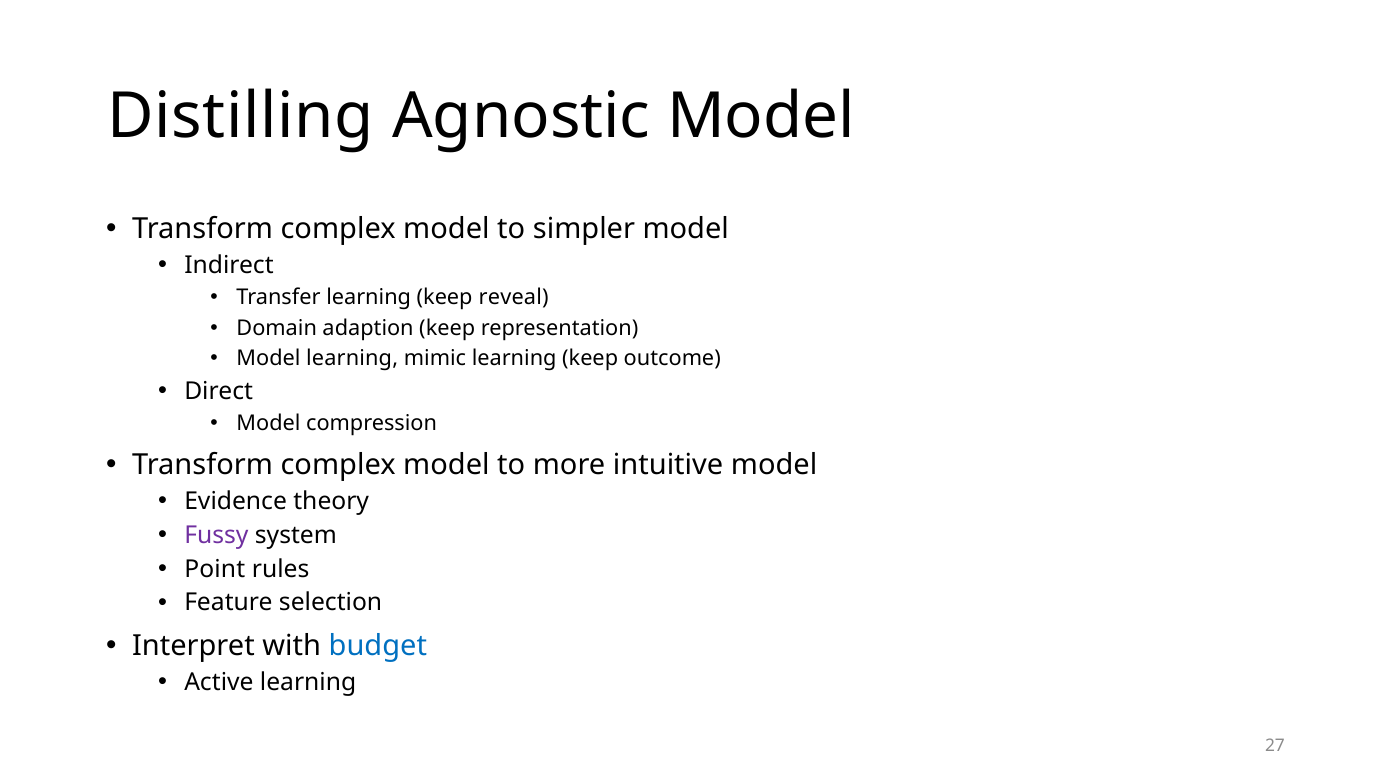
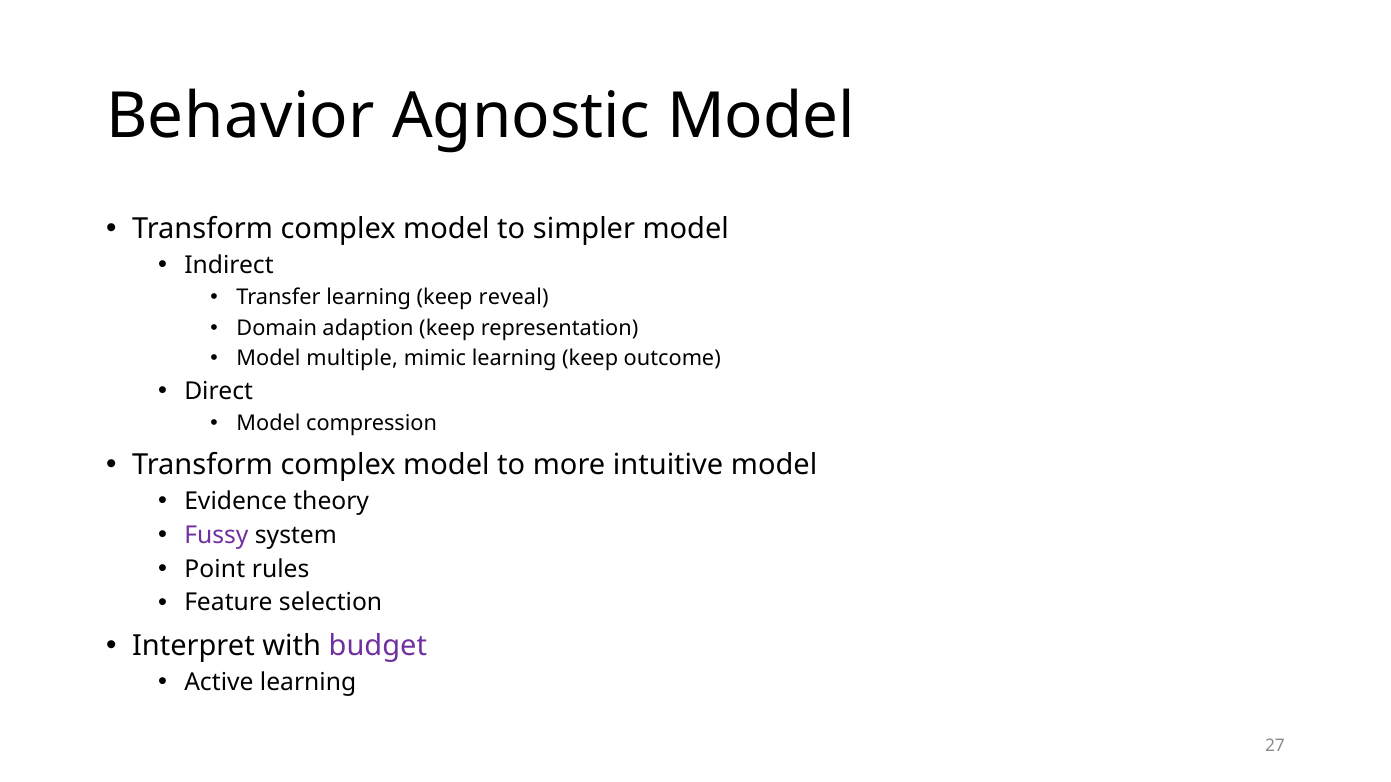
Distilling: Distilling -> Behavior (241, 117)
Model learning: learning -> multiple (352, 359)
budget colour: blue -> purple (378, 647)
